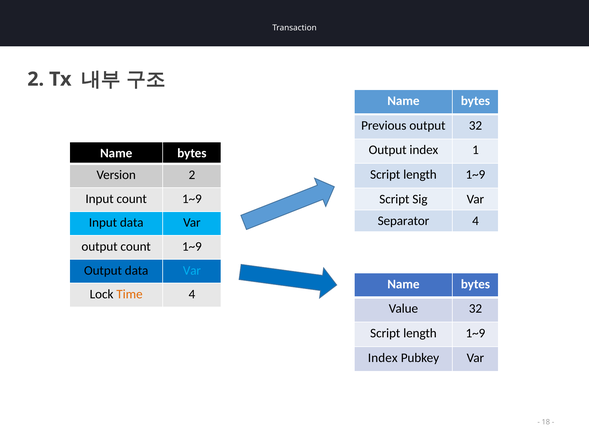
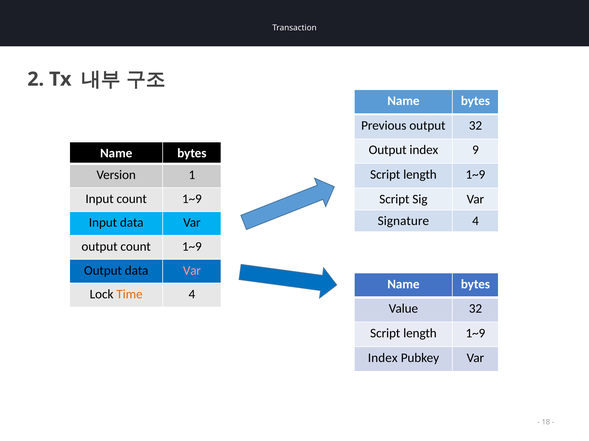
1: 1 -> 9 (475, 150)
Version 2: 2 -> 1 (192, 175)
Separator: Separator -> Signature (403, 221)
Var colour: light blue -> pink (192, 271)
